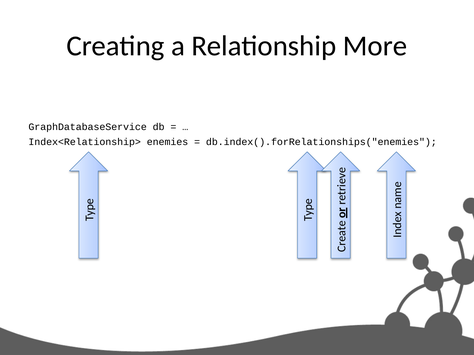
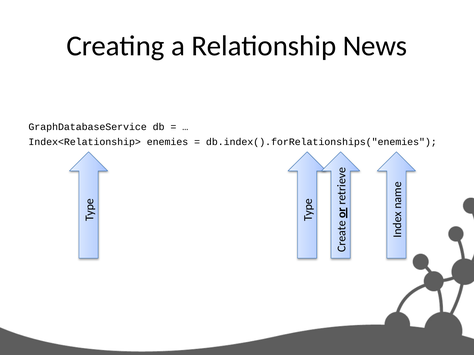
More: More -> News (375, 46)
